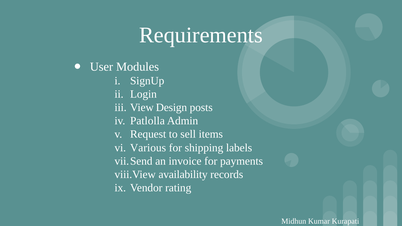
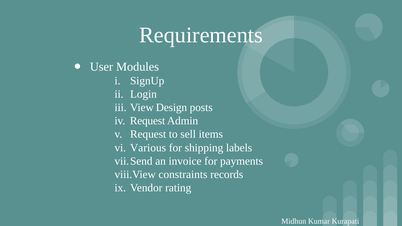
Patlolla: Patlolla -> Request (148, 121)
availability: availability -> constraints (183, 175)
